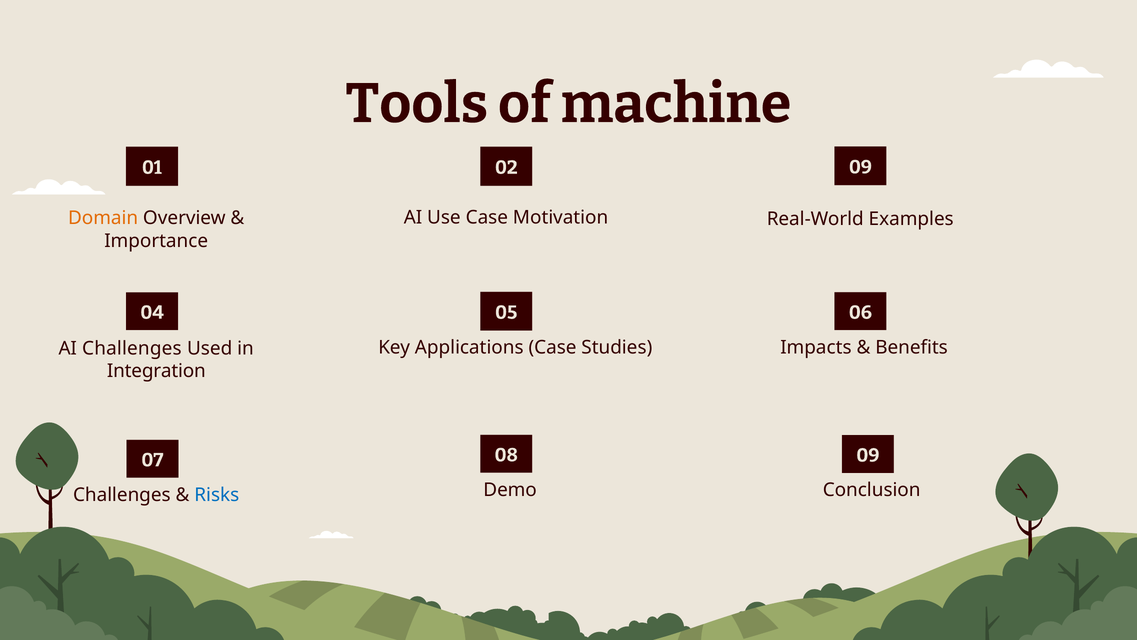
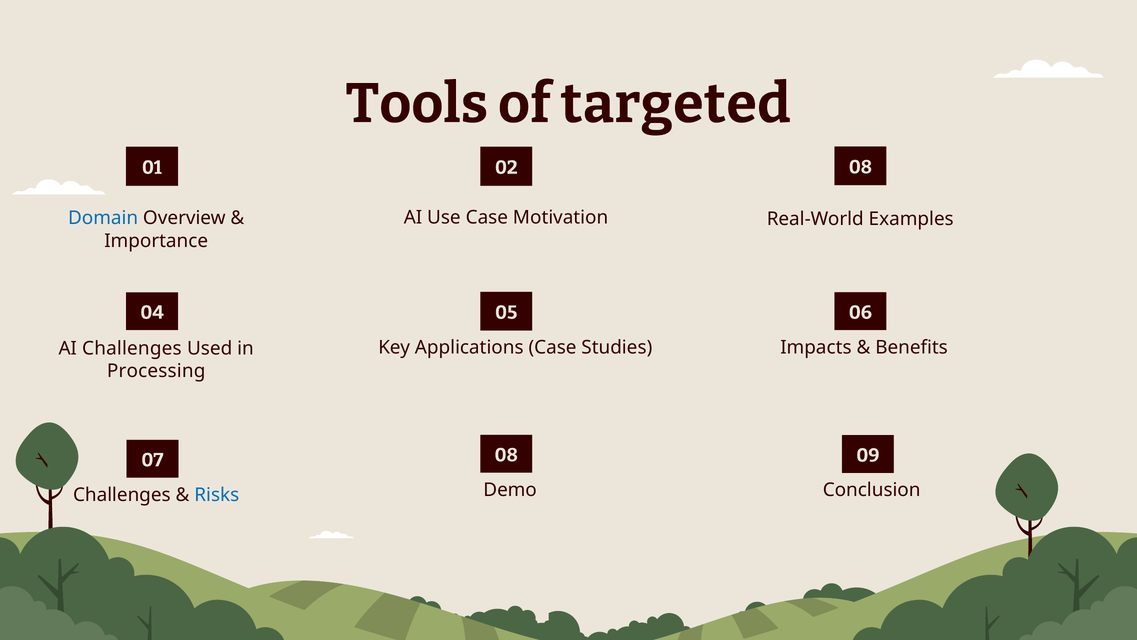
machine: machine -> targeted (676, 104)
01 09: 09 -> 08 (860, 167)
Domain colour: orange -> blue (103, 218)
Integration: Integration -> Processing (156, 371)
